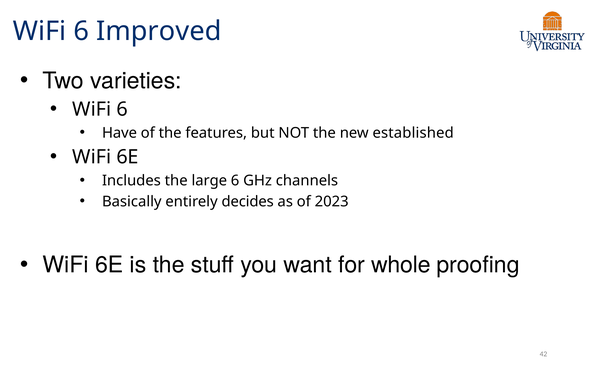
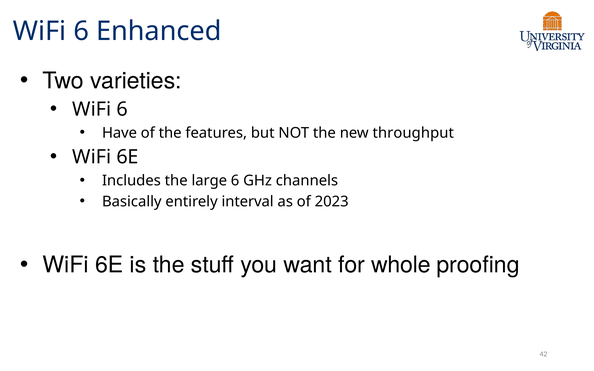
Improved: Improved -> Enhanced (159, 31)
established: established -> throughput (413, 133)
decides: decides -> interval (248, 202)
